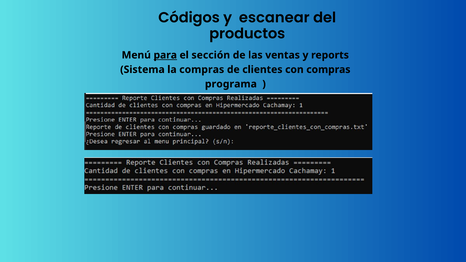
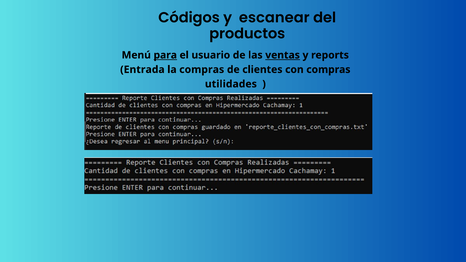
sección: sección -> usuario (211, 55)
ventas underline: none -> present (283, 55)
Sistema: Sistema -> Entrada (142, 70)
programa: programa -> utilidades (231, 84)
